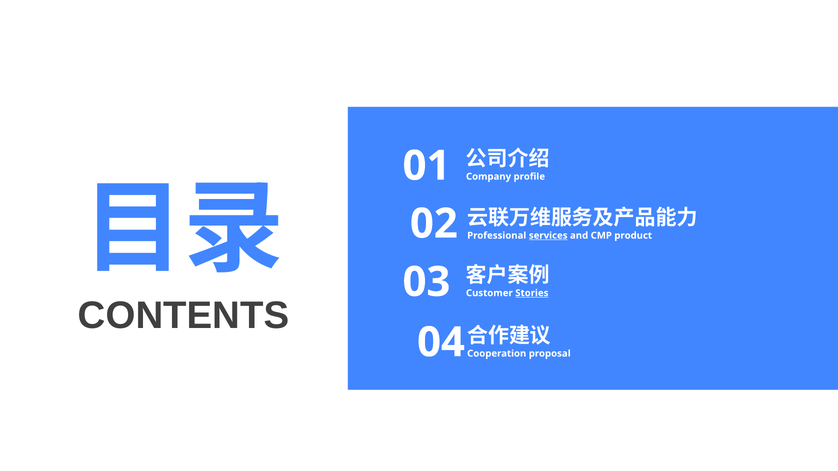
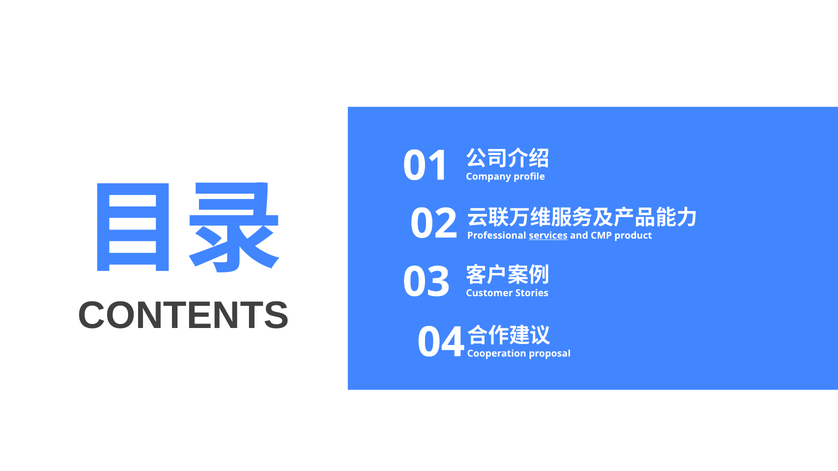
Stories underline: present -> none (532, 293)
